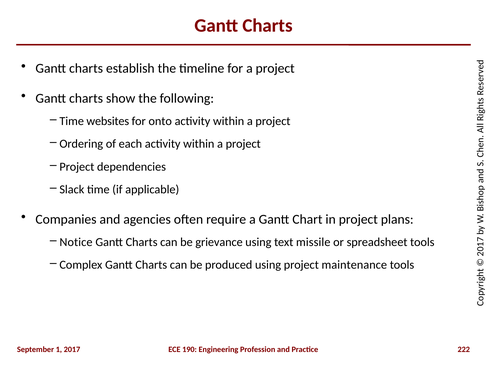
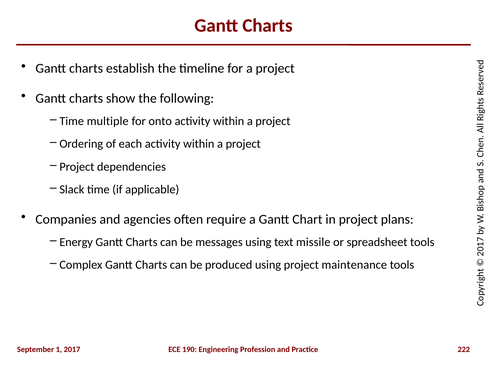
websites: websites -> multiple (108, 121)
Notice: Notice -> Energy (76, 242)
grievance: grievance -> messages (219, 242)
